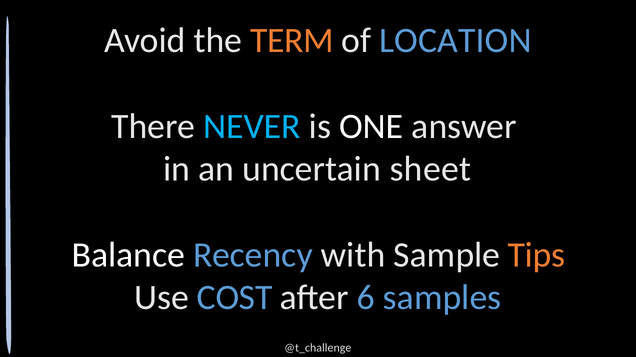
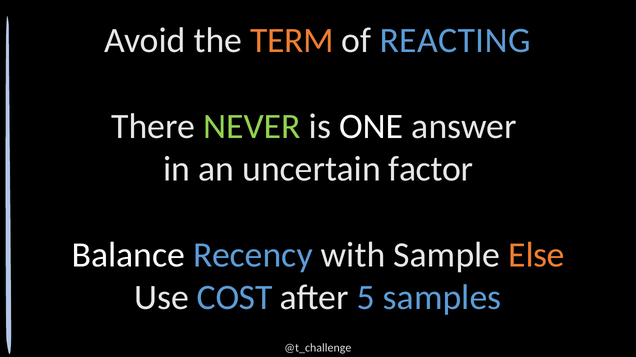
LOCATION: LOCATION -> REACTING (455, 41)
NEVER colour: light blue -> light green (252, 127)
sheet: sheet -> factor (431, 169)
Tips: Tips -> Else (537, 255)
6: 6 -> 5 (366, 298)
